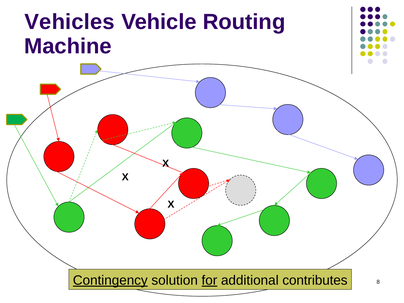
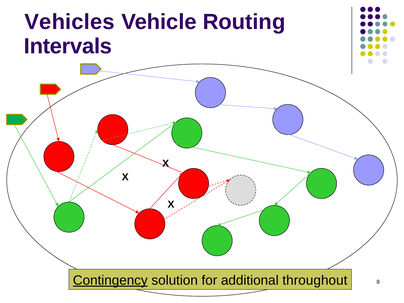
Machine: Machine -> Intervals (68, 46)
for underline: present -> none (209, 280)
contributes: contributes -> throughout (315, 280)
